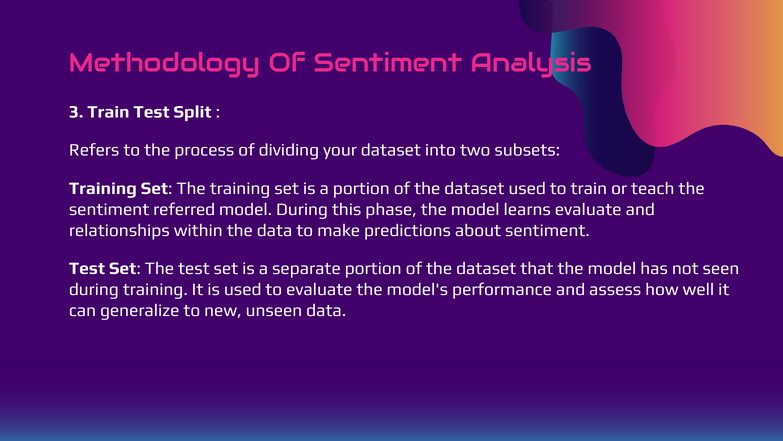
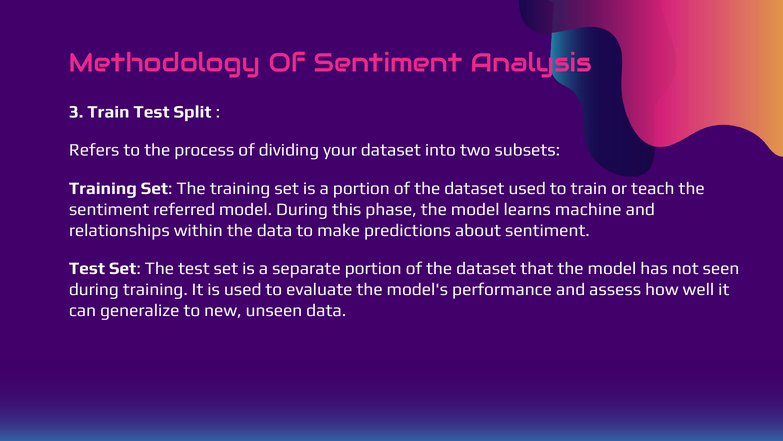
learns evaluate: evaluate -> machine (588, 209)
